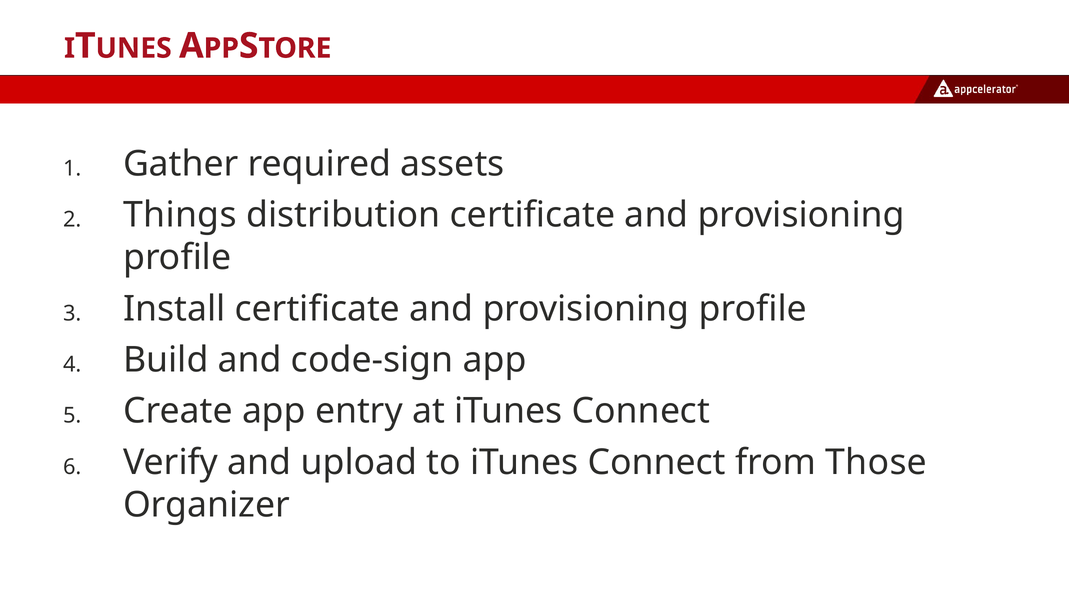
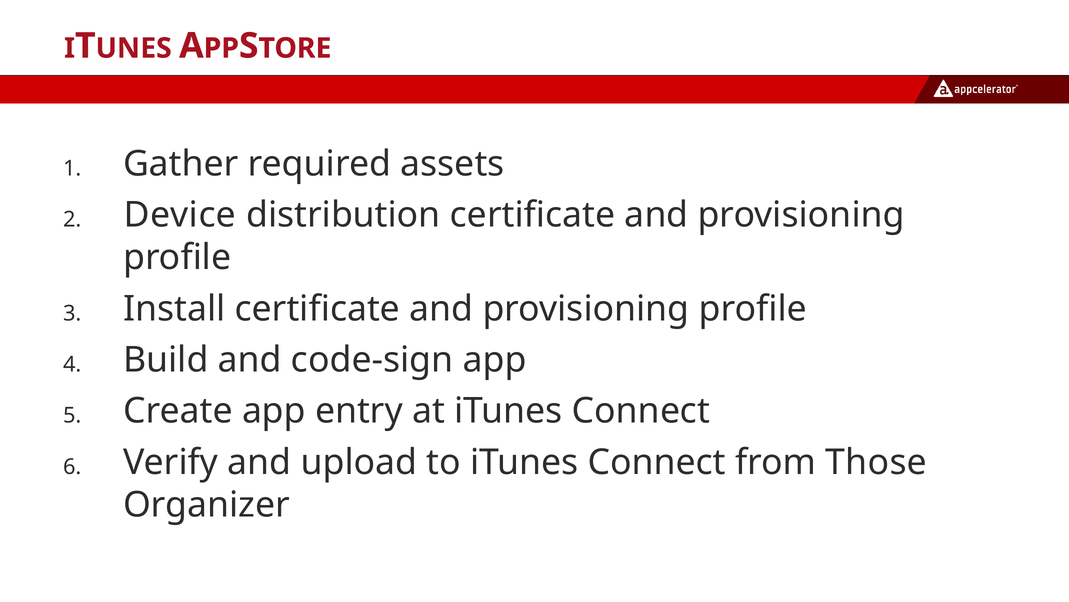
Things: Things -> Device (180, 215)
